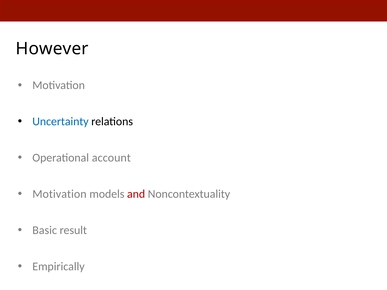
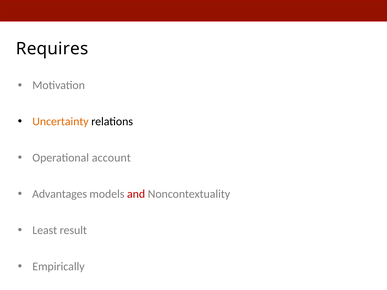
However: However -> Requires (52, 49)
Uncertainty colour: blue -> orange (61, 122)
Motivation: Motivation -> Advantages (60, 194)
Basic: Basic -> Least (45, 230)
